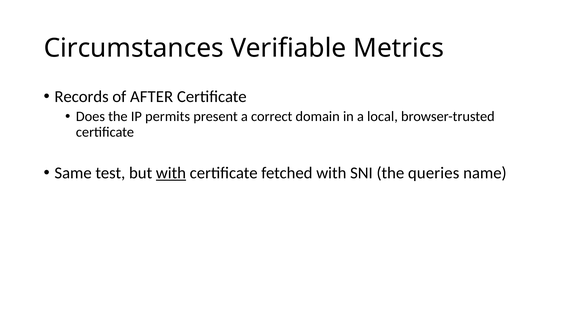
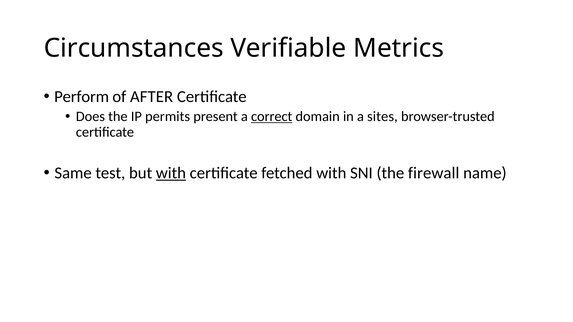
Records: Records -> Perform (82, 97)
correct underline: none -> present (272, 117)
local: local -> sites (382, 117)
queries: queries -> firewall (434, 173)
